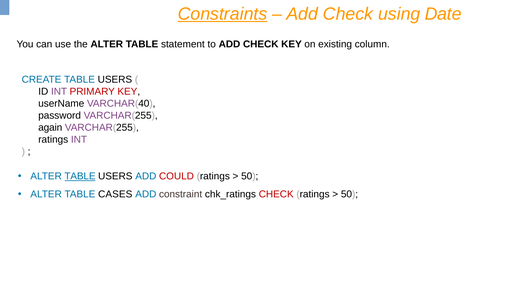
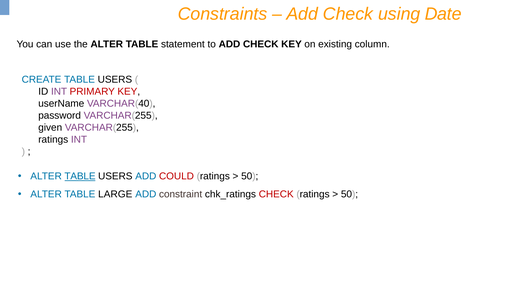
Constraints underline: present -> none (223, 14)
again: again -> given (50, 128)
CASES: CASES -> LARGE (115, 194)
